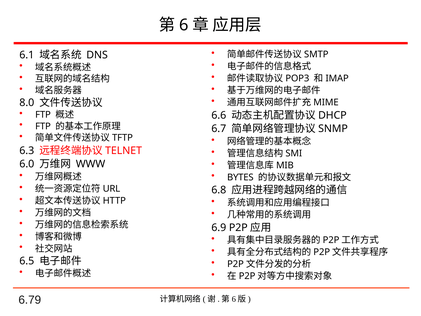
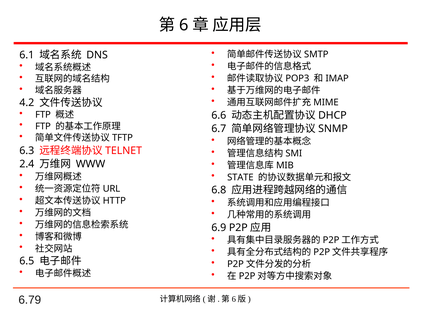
8.0: 8.0 -> 4.2 (27, 103)
6.0: 6.0 -> 2.4 (27, 164)
BYTES: BYTES -> STATE (240, 177)
